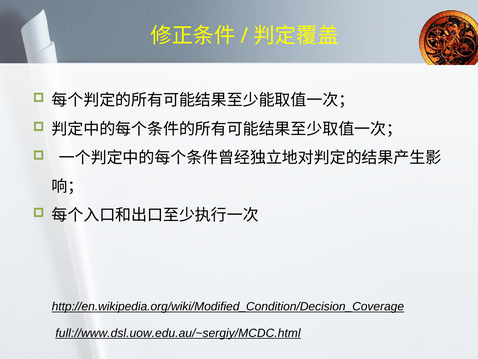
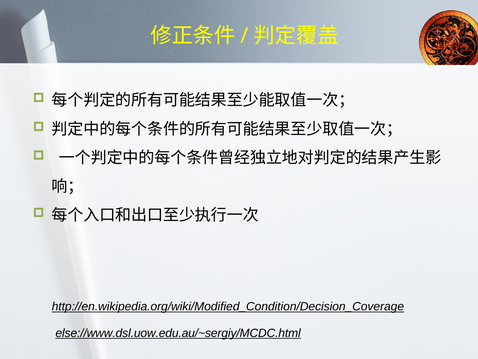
full://www.dsl.uow.edu.au/~sergiy/MCDC.html: full://www.dsl.uow.edu.au/~sergiy/MCDC.html -> else://www.dsl.uow.edu.au/~sergiy/MCDC.html (178, 333)
